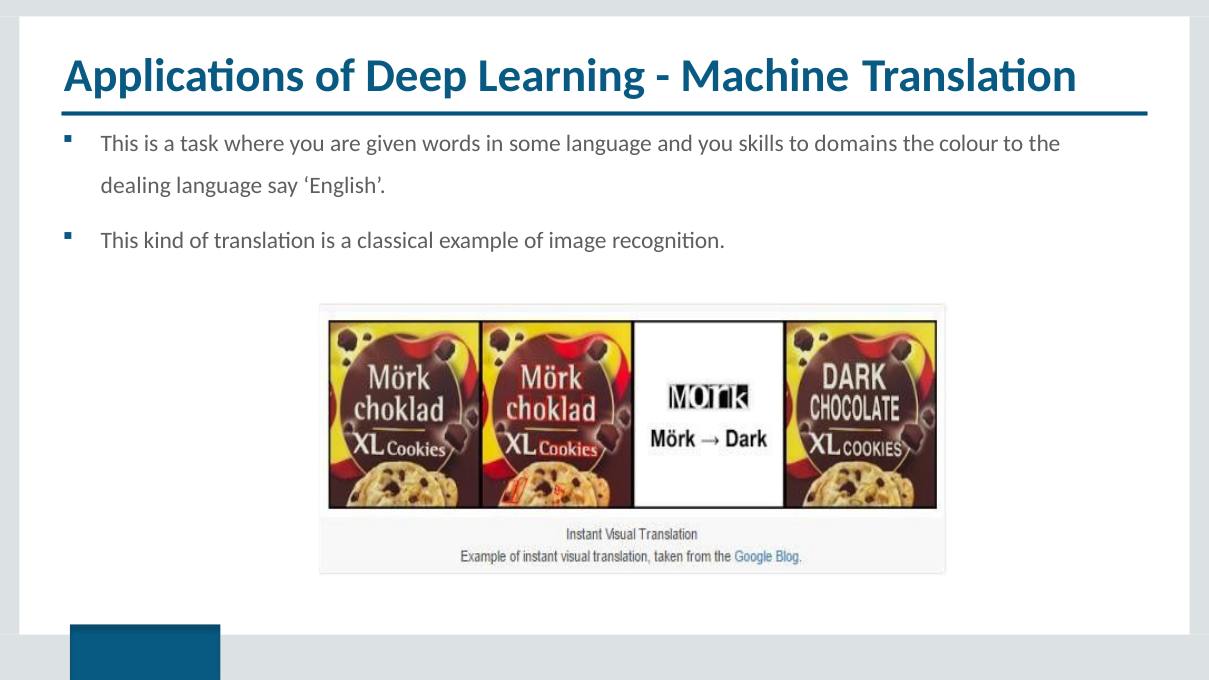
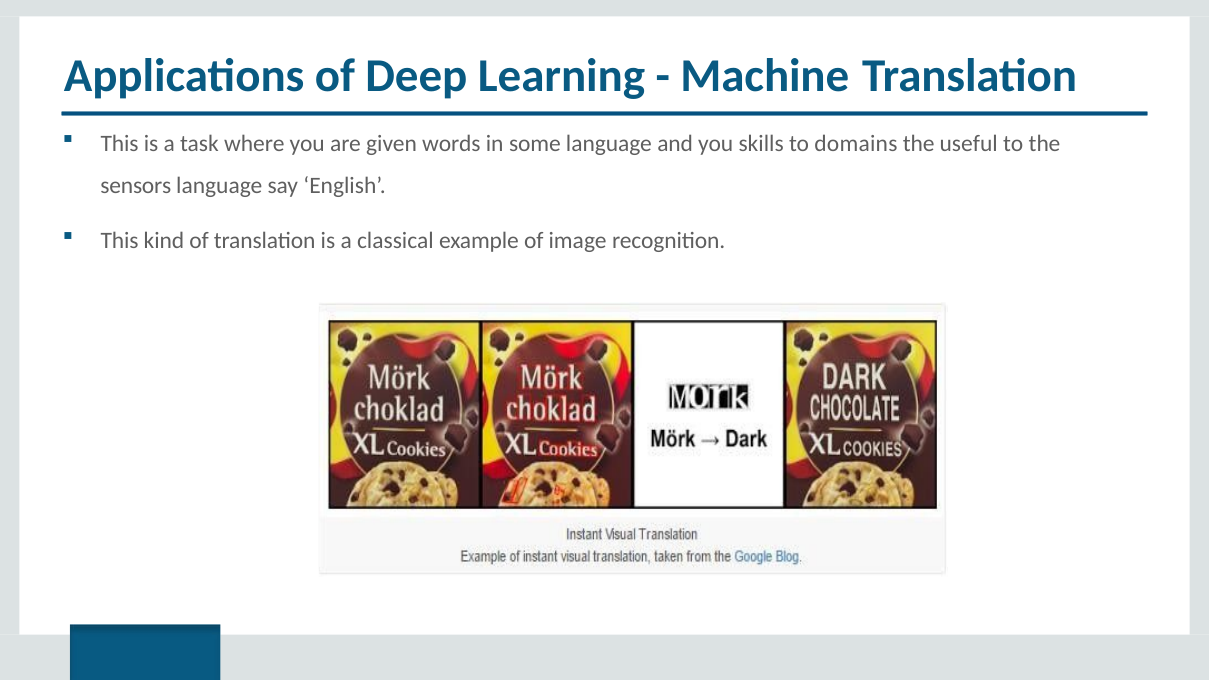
colour: colour -> useful (969, 143)
dealing: dealing -> sensors (136, 186)
